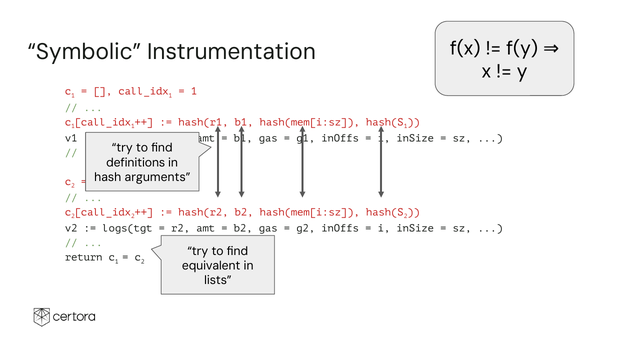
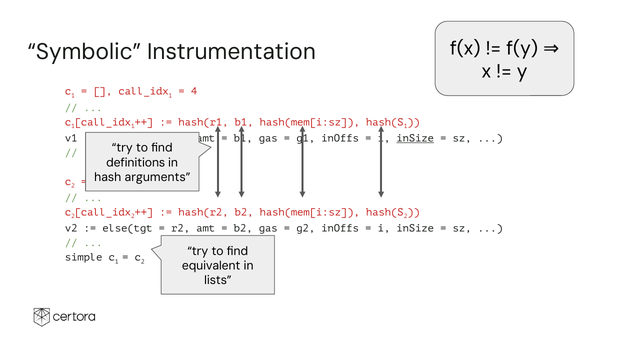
1: 1 -> 4 (194, 92)
inSize underline: none -> present (415, 138)
logs(tgt: logs(tgt -> else(tgt (127, 229)
return: return -> simple (84, 258)
